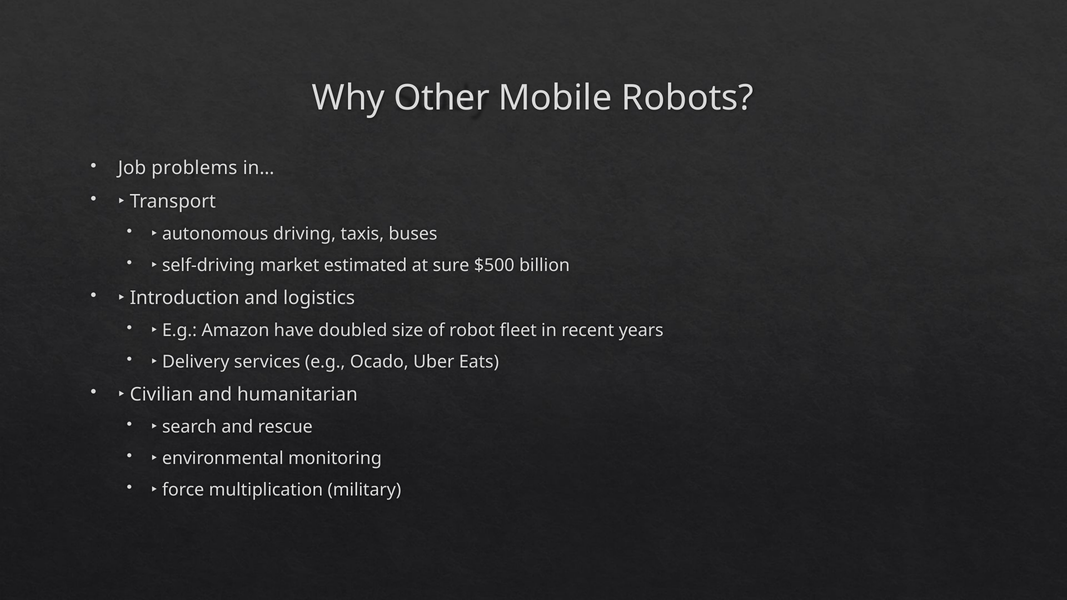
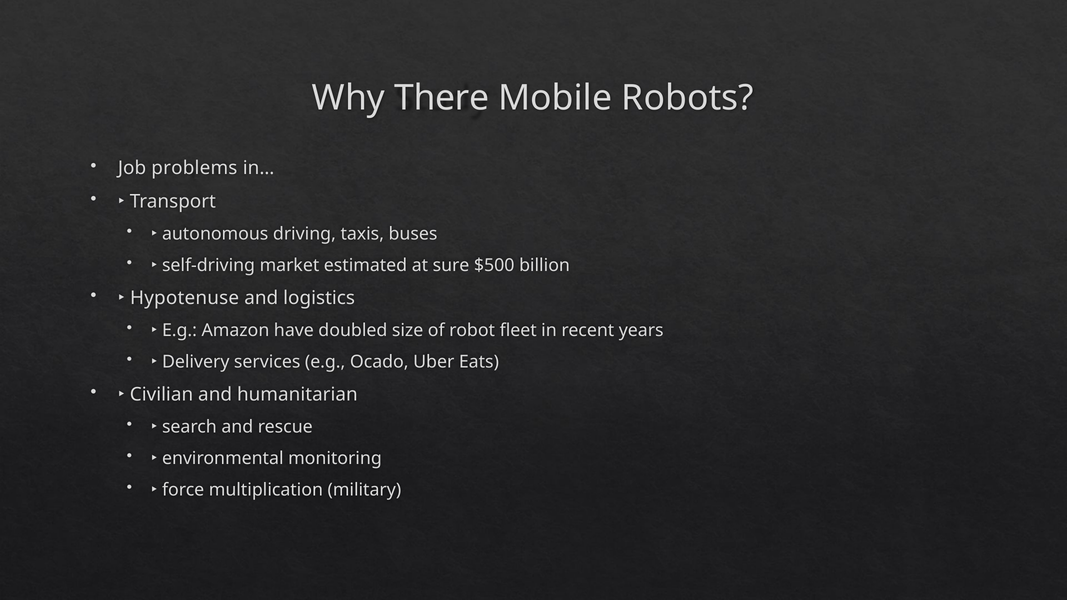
Other: Other -> There (442, 98)
Introduction: Introduction -> Hypotenuse (185, 298)
